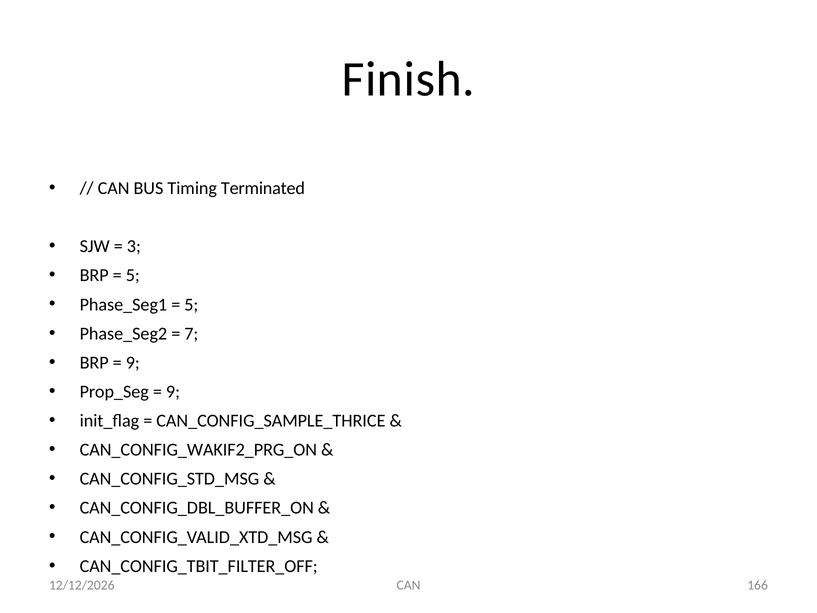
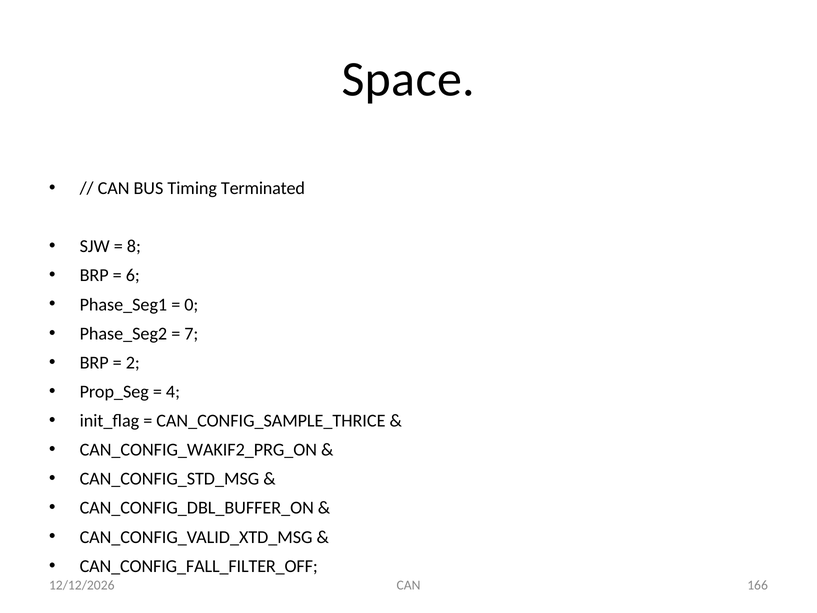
Finish: Finish -> Space (408, 79)
3: 3 -> 8 (134, 246)
5: 5 -> 6 (133, 275)
5: 5 -> 0 (191, 304)
9: 9 -> 2 (133, 363)
9: 9 -> 4 (173, 392)
CAN_CONFIG_TBIT_FILTER_OFF: CAN_CONFIG_TBIT_FILTER_OFF -> CAN_CONFIG_FALL_FILTER_OFF (199, 566)
